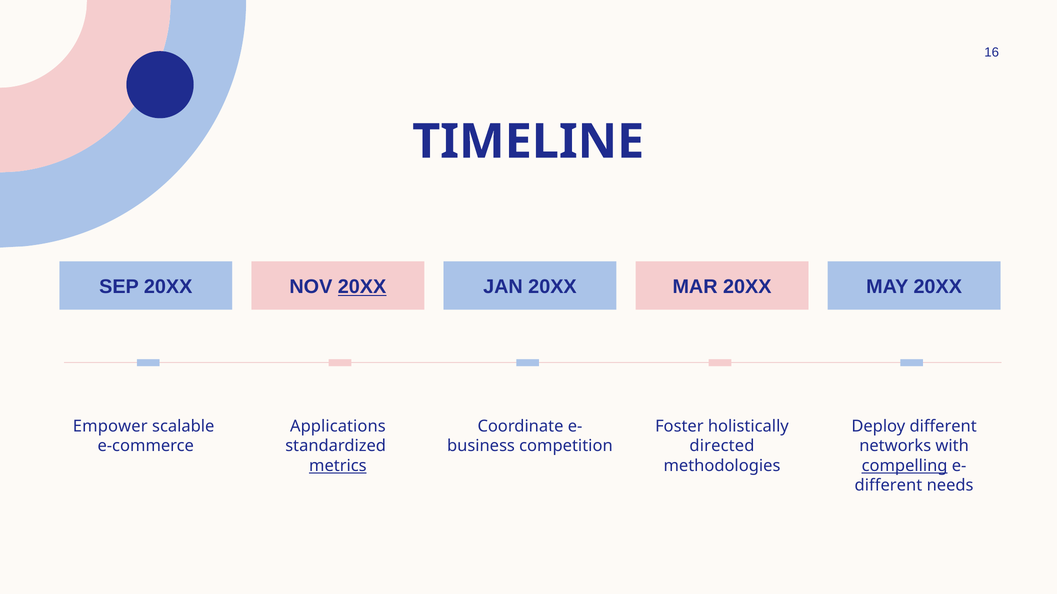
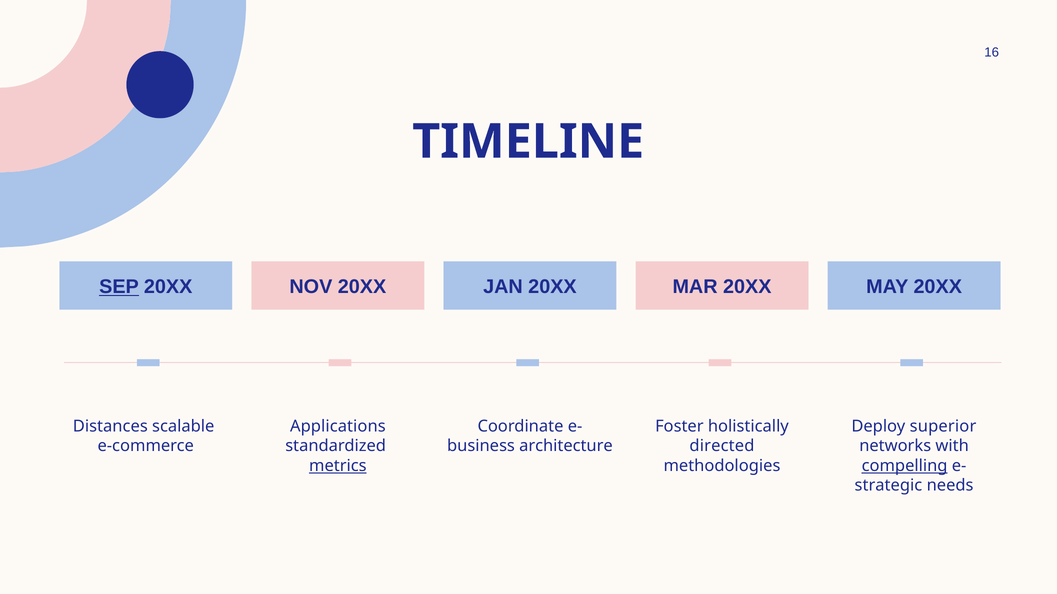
SEP underline: none -> present (119, 287)
20XX underline: present -> none (362, 287)
Empower: Empower -> Distances (110, 426)
Deploy different: different -> superior (943, 426)
competition: competition -> architecture (566, 446)
different: different -> strategic (888, 486)
